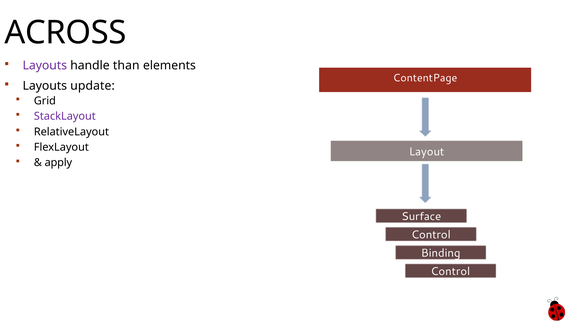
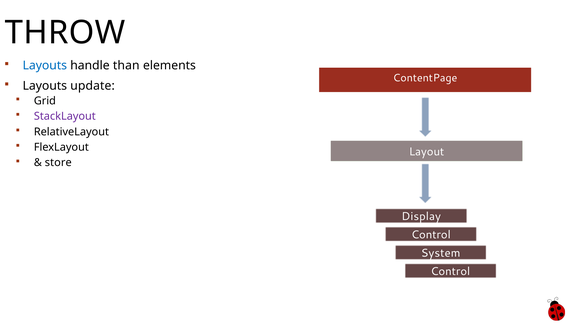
ACROSS: ACROSS -> THROW (65, 33)
Layouts colour: purple -> blue (45, 66)
apply: apply -> store (58, 163)
Surface: Surface -> Display (421, 216)
Binding: Binding -> System (441, 253)
